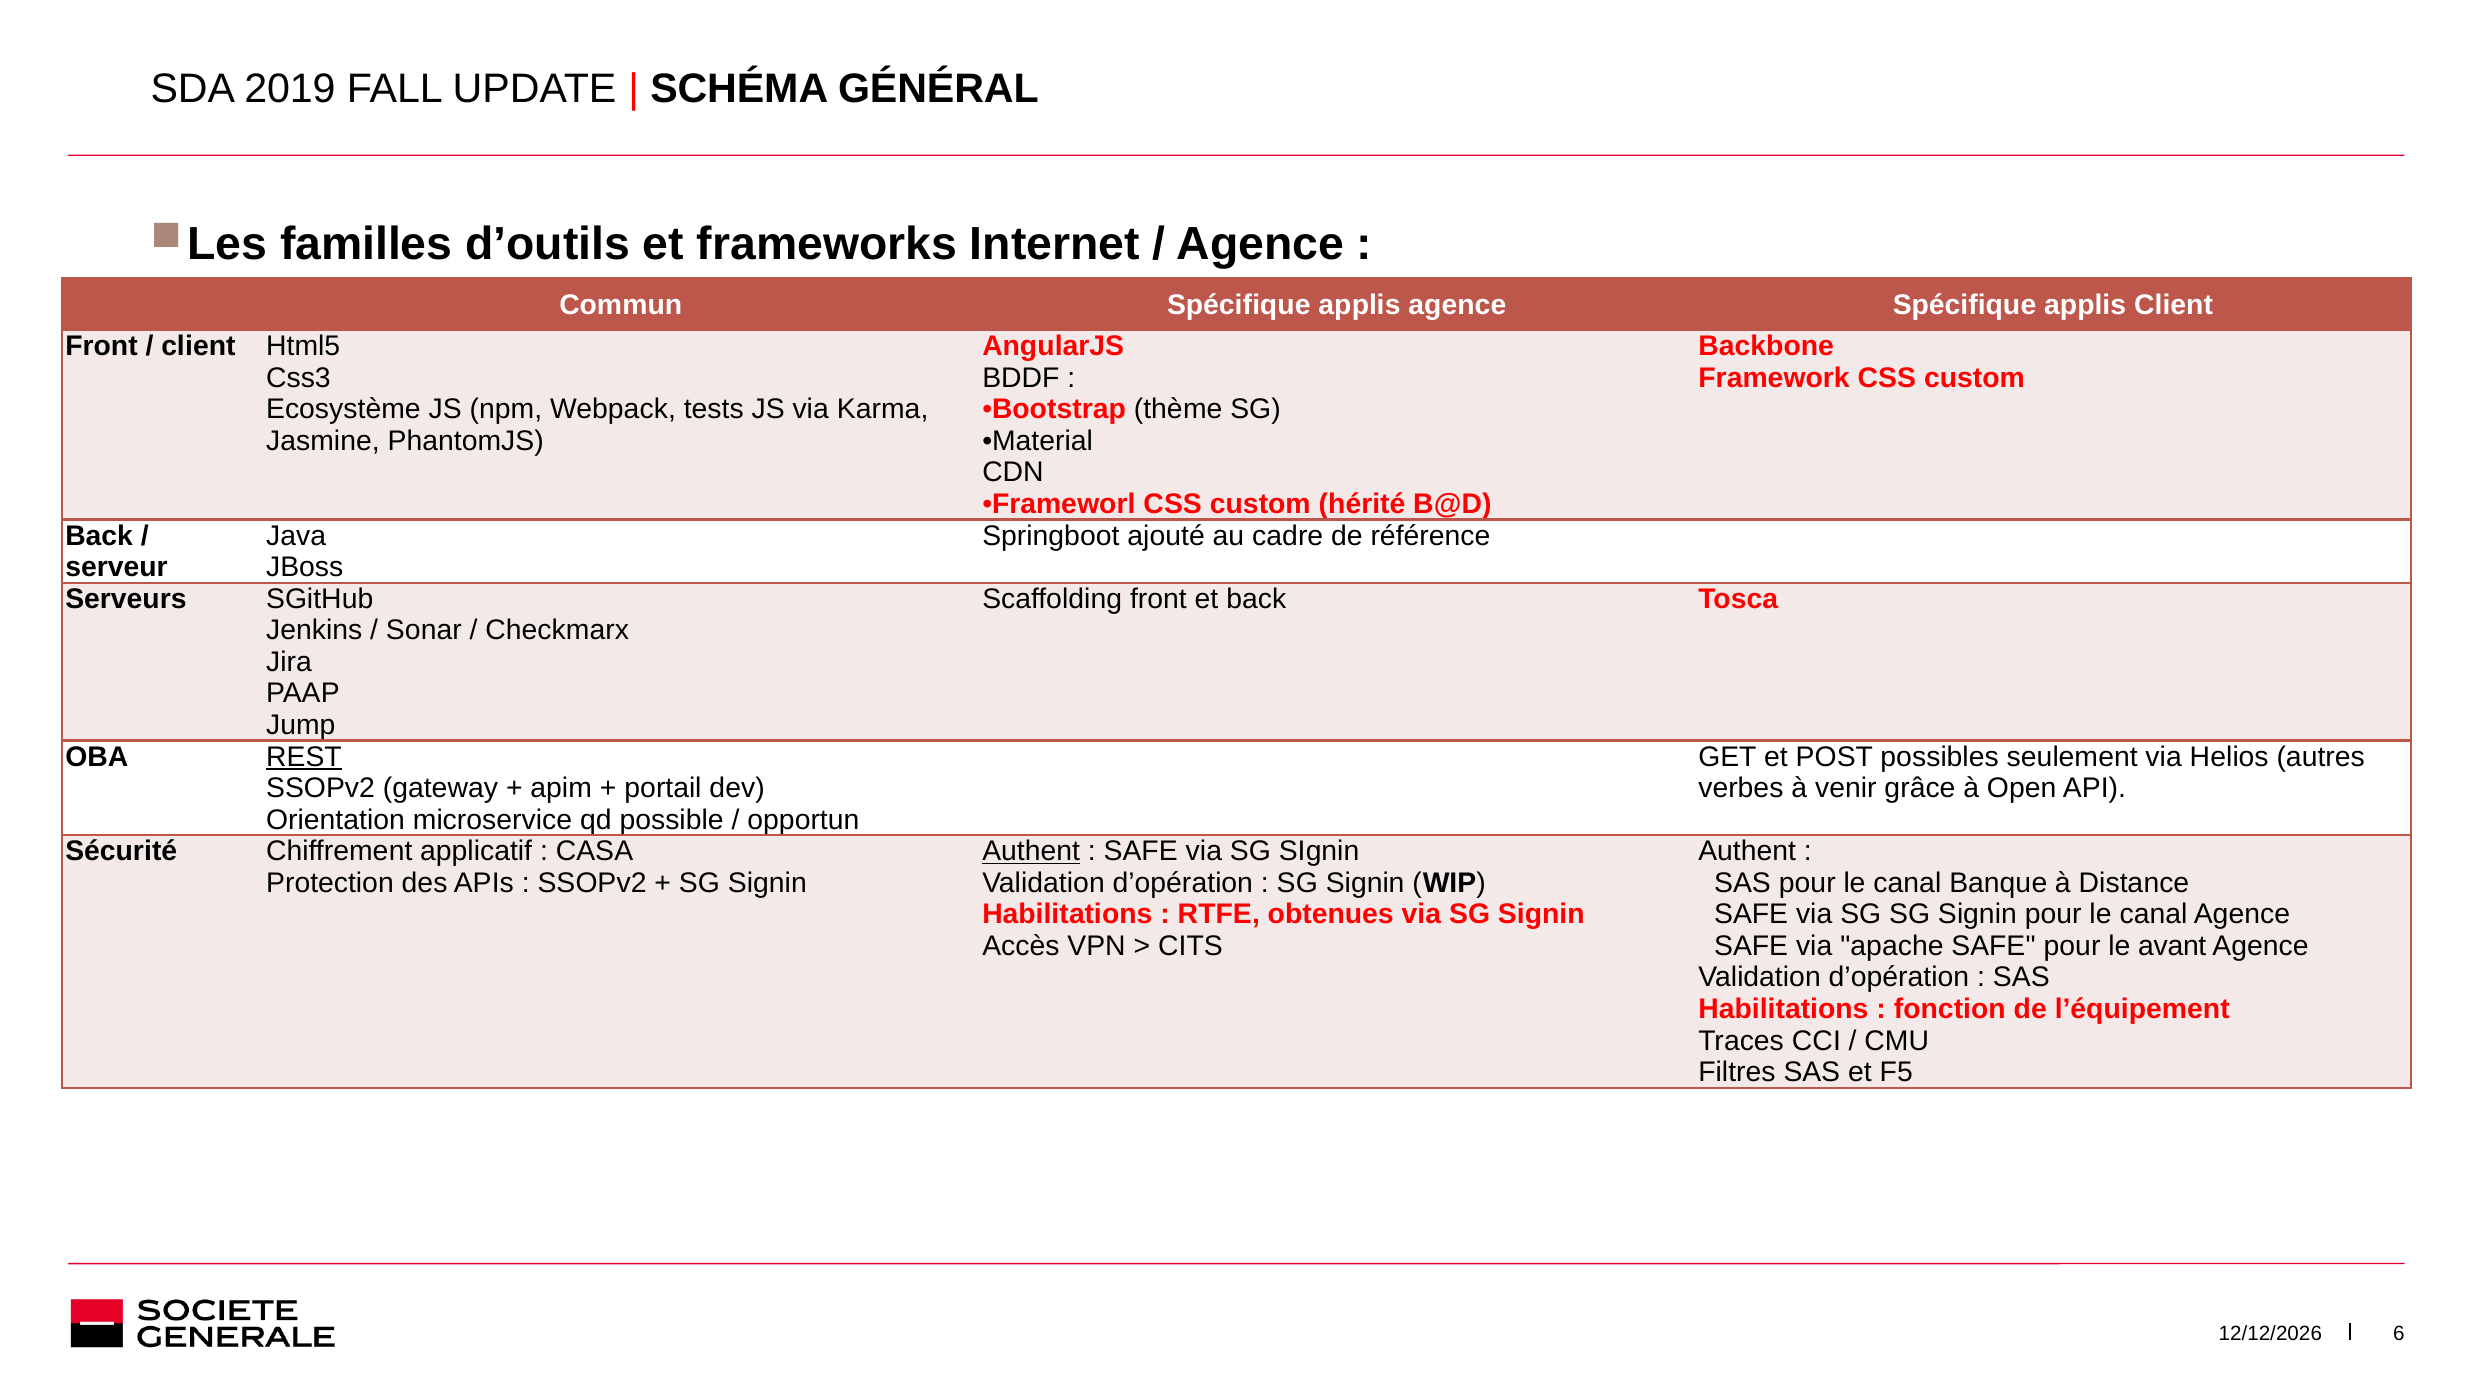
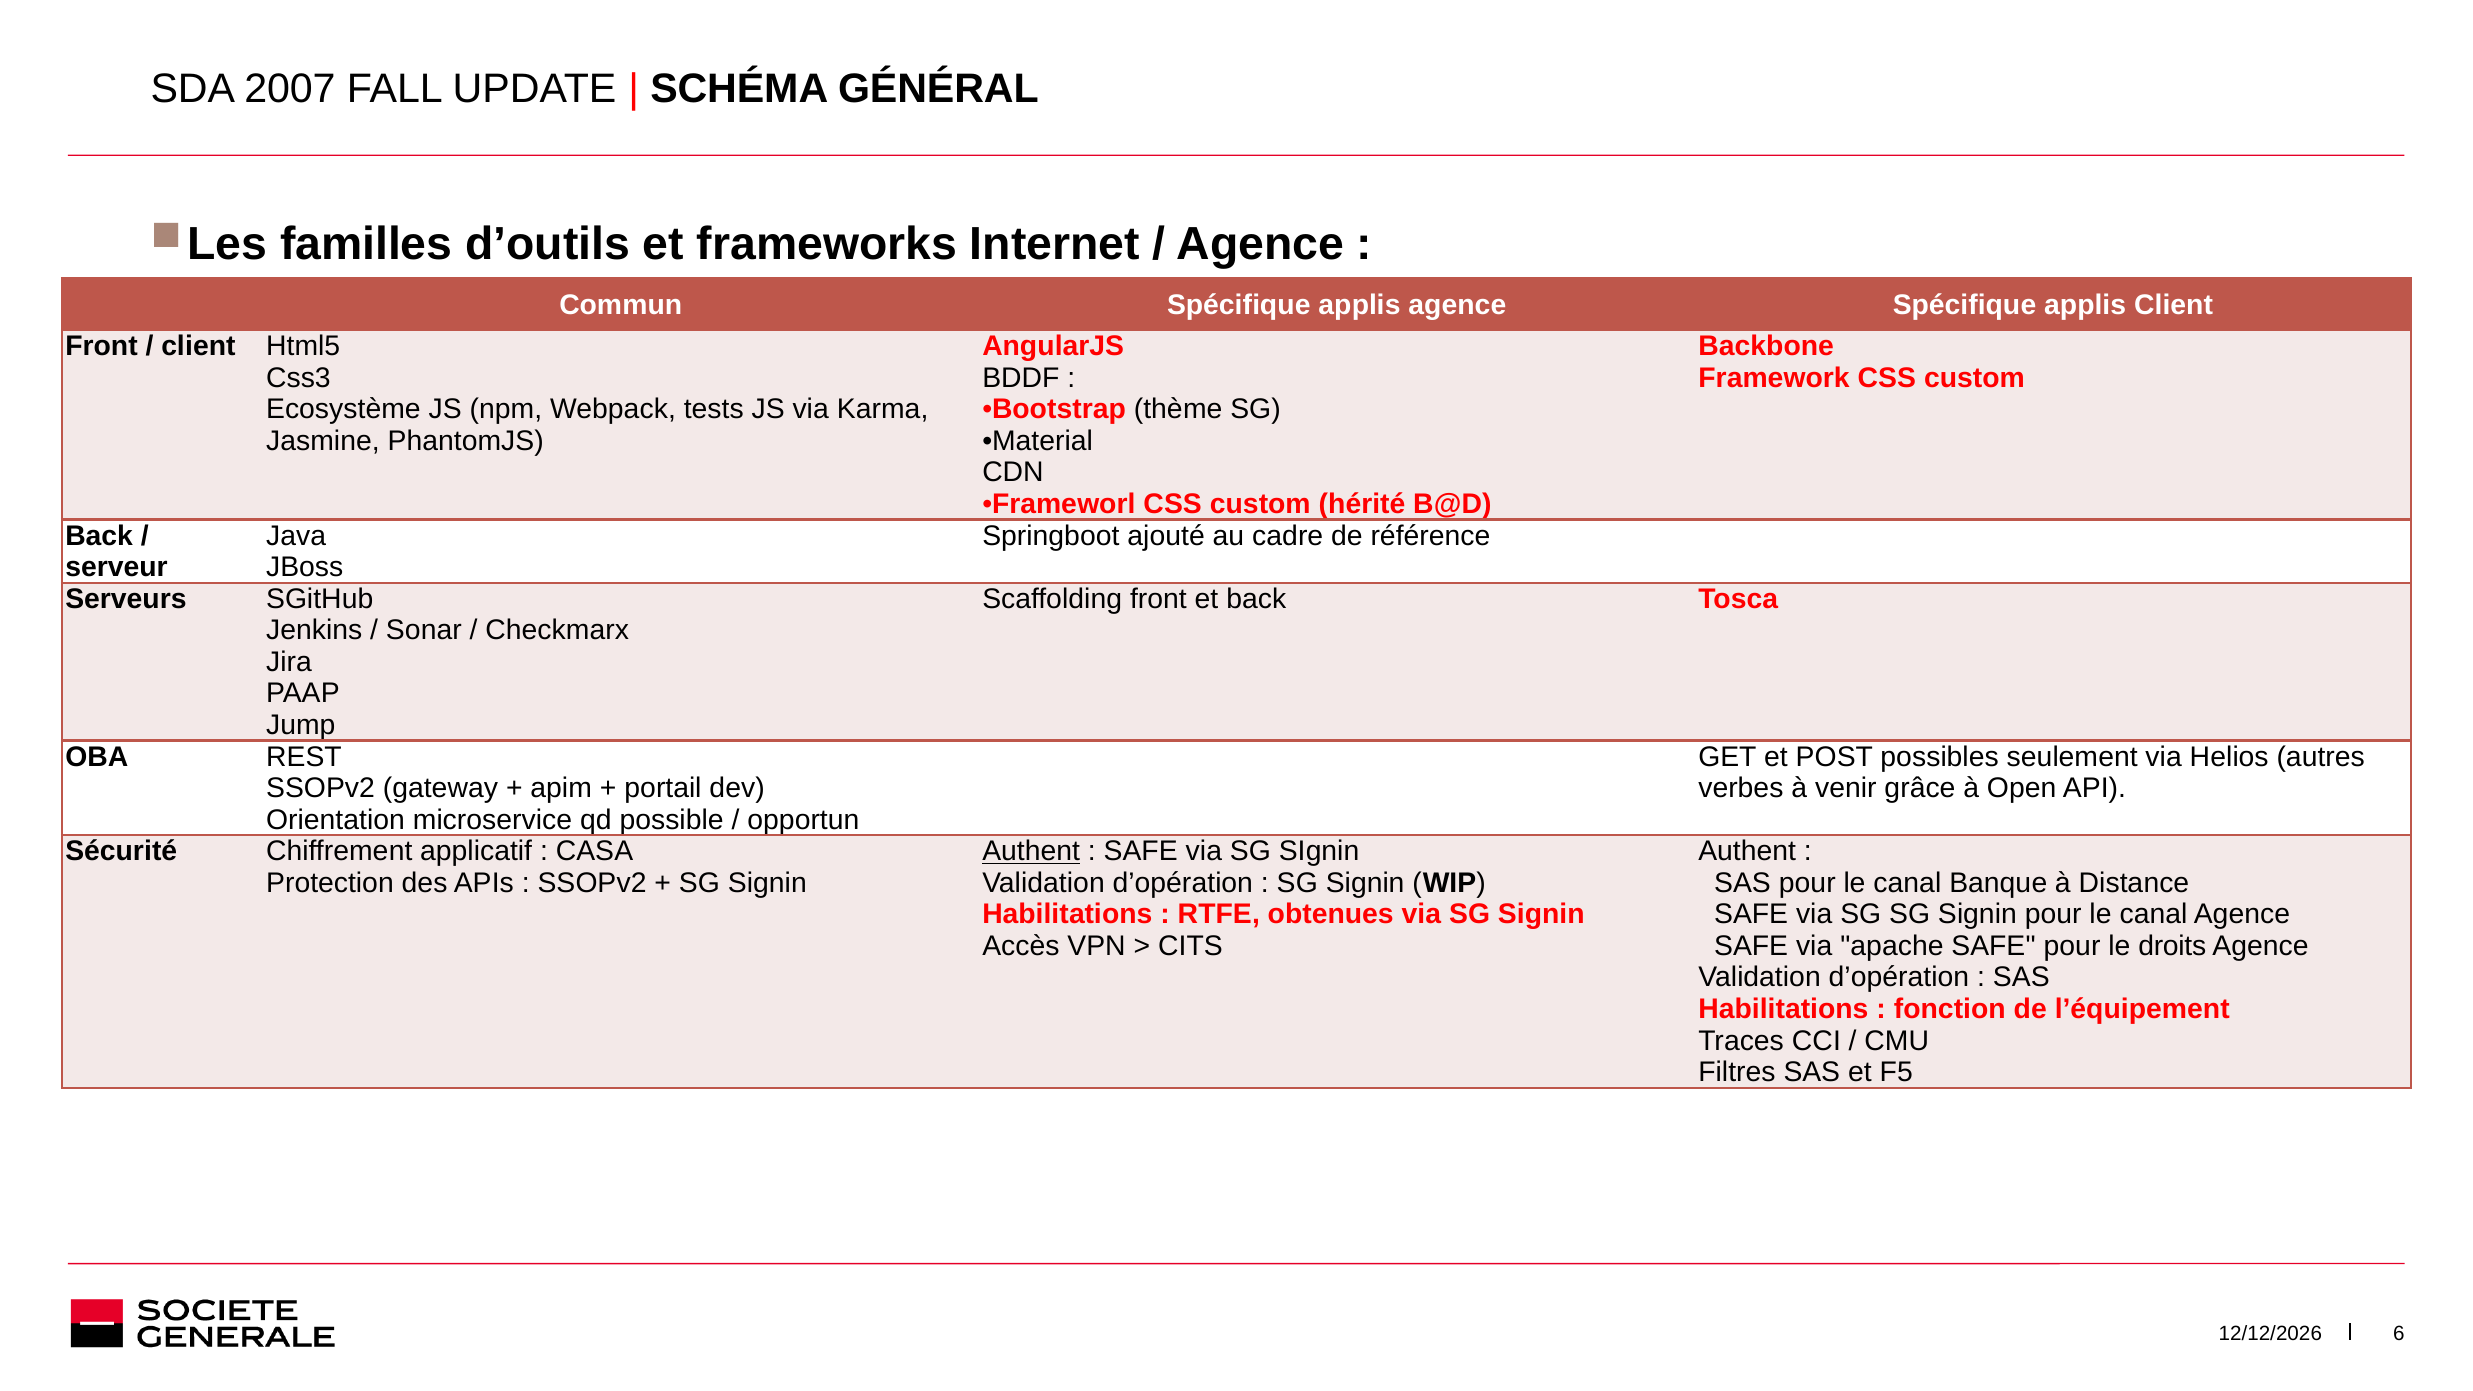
2019: 2019 -> 2007 (290, 89)
REST underline: present -> none (304, 757)
avant: avant -> droits (2172, 946)
